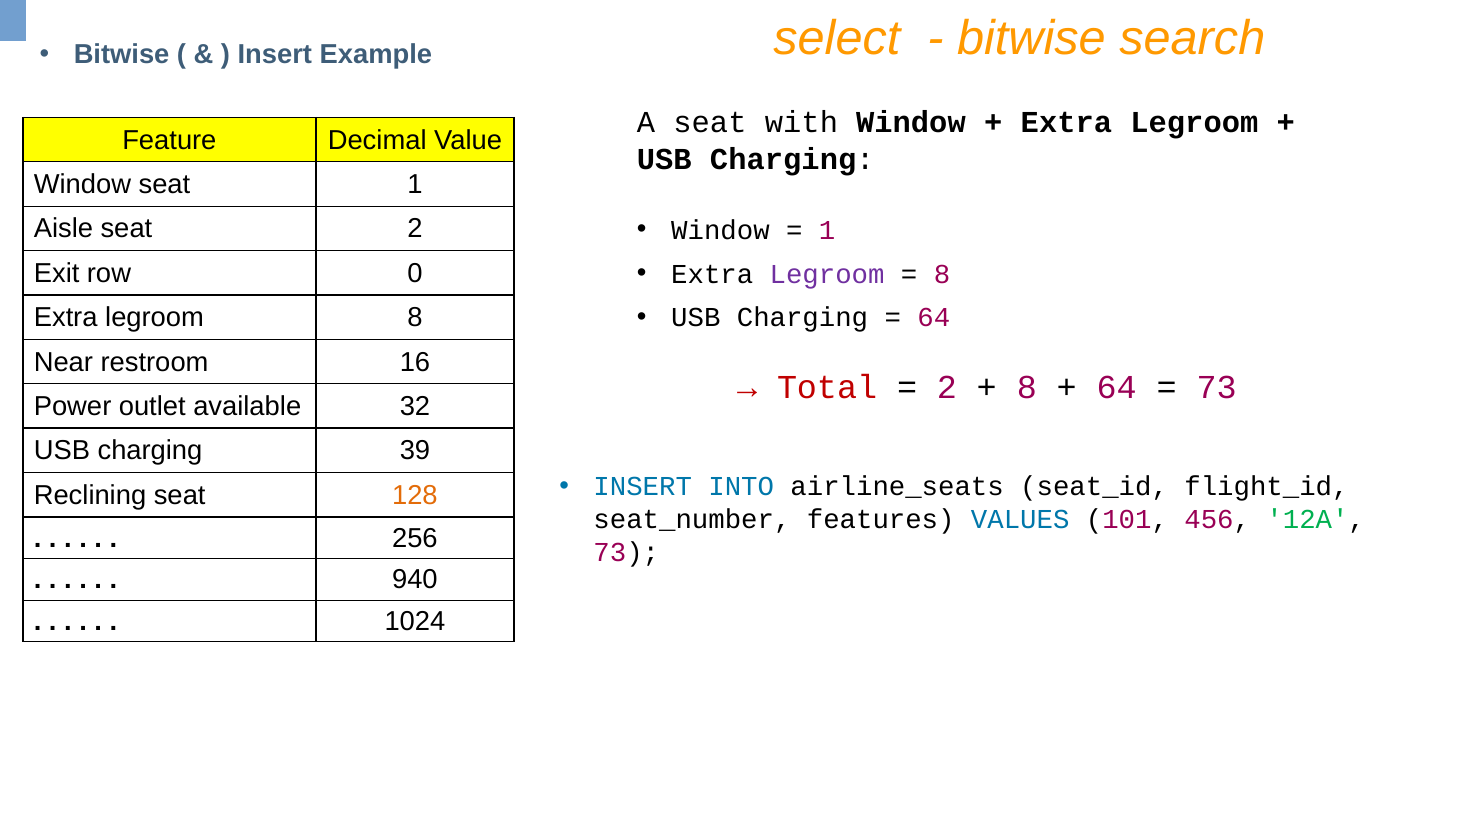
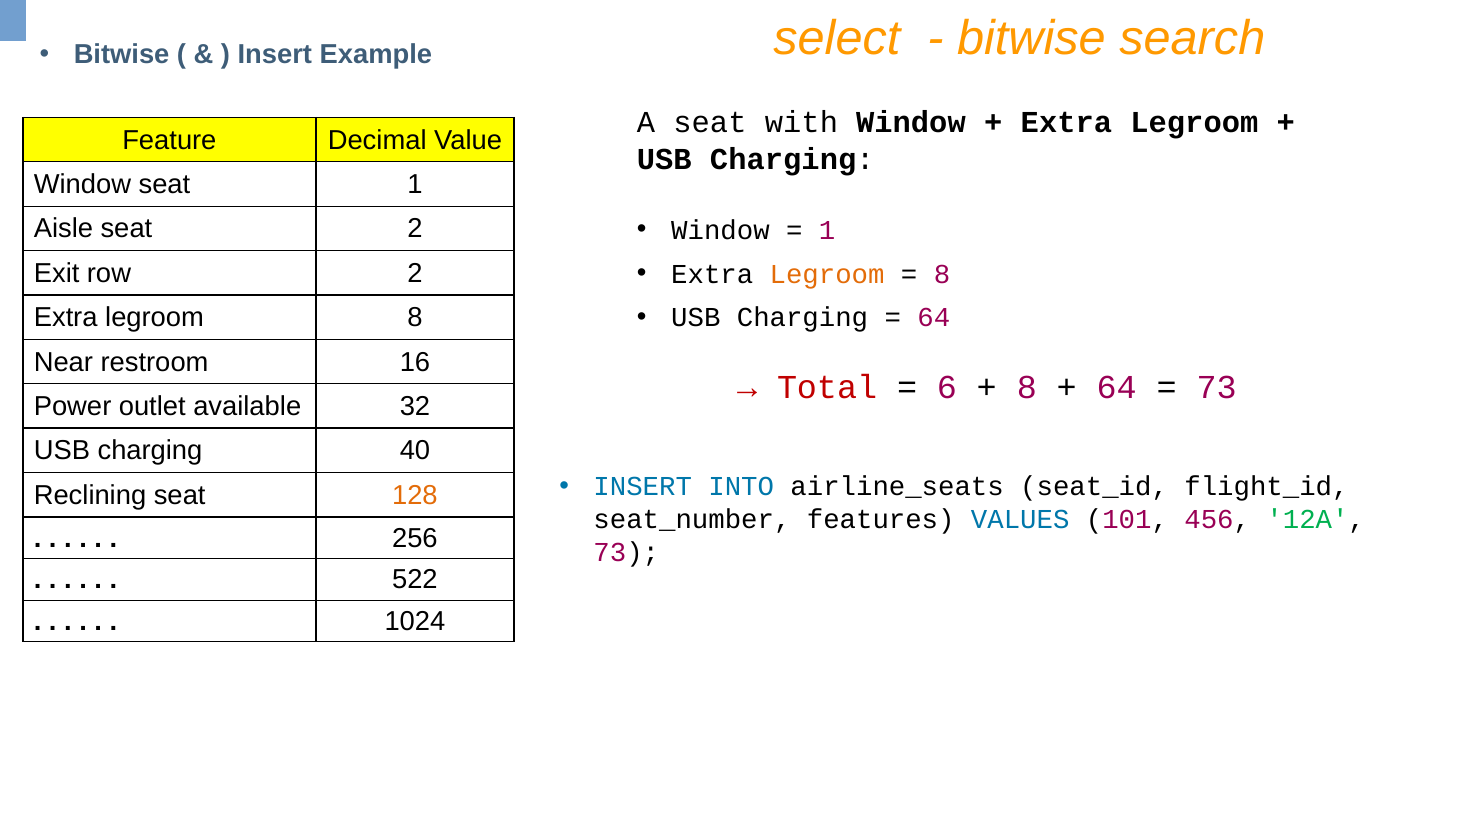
Legroom colour: purple -> orange (827, 274)
row 0: 0 -> 2 (415, 273)
2: 2 -> 6 (947, 387)
39: 39 -> 40 (415, 451)
940: 940 -> 522 (415, 580)
